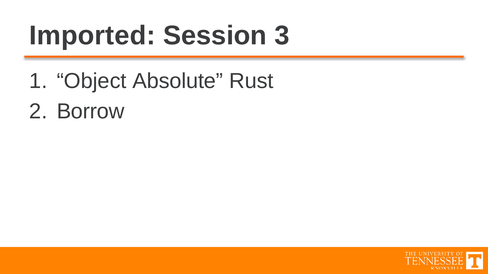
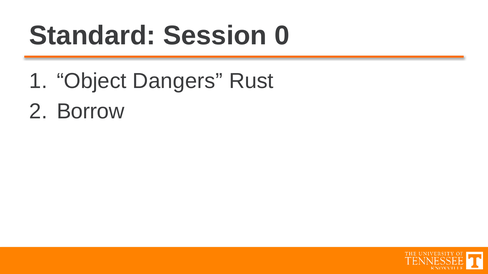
Imported: Imported -> Standard (92, 36)
3: 3 -> 0 (282, 36)
Absolute: Absolute -> Dangers (178, 81)
